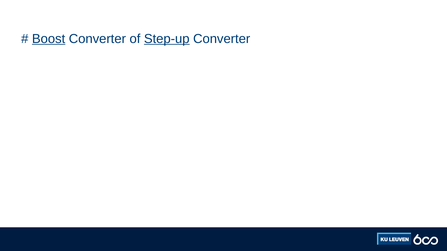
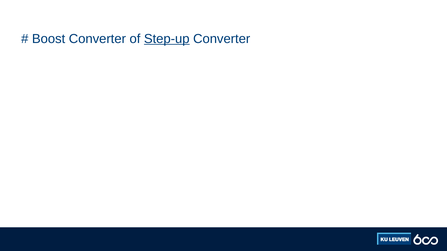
Boost underline: present -> none (49, 39)
